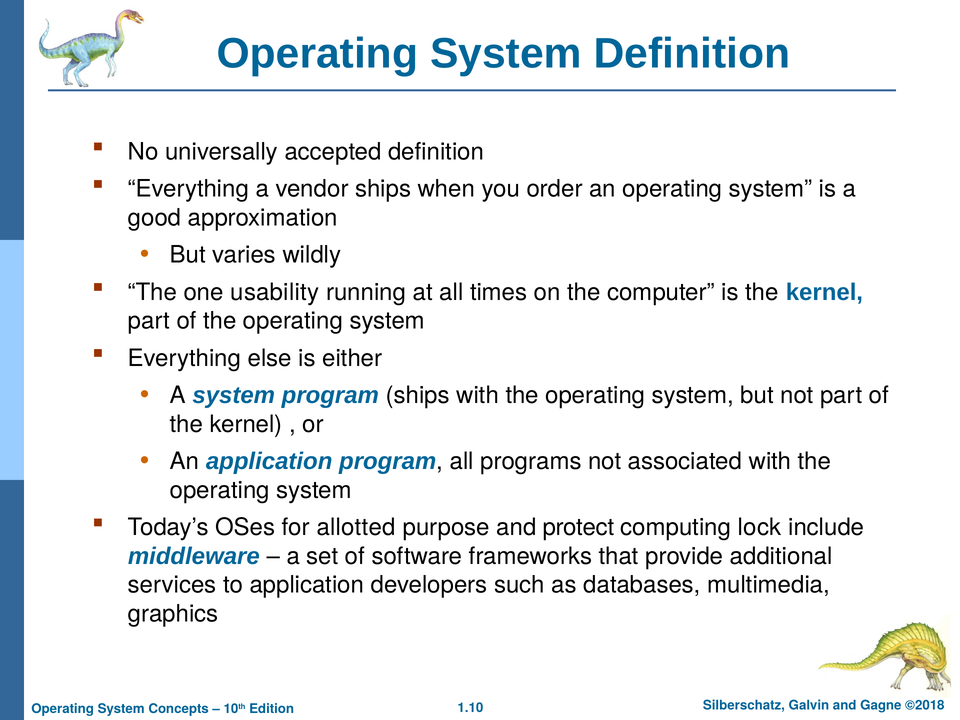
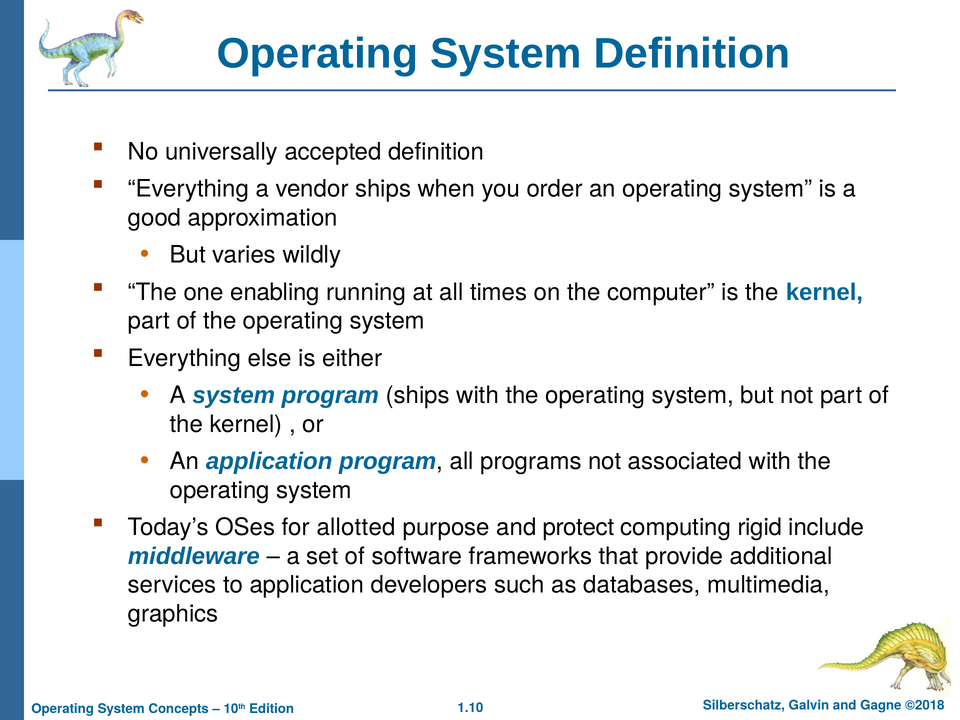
usability: usability -> enabling (275, 292)
lock: lock -> rigid (760, 527)
